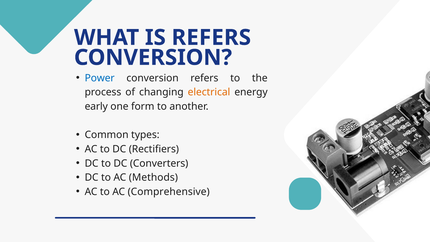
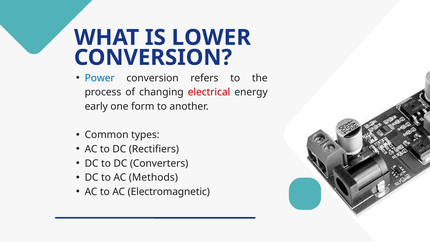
IS REFERS: REFERS -> LOWER (211, 38)
electrical colour: orange -> red (209, 92)
Comprehensive: Comprehensive -> Electromagnetic (169, 192)
